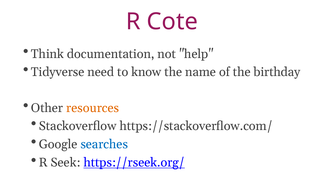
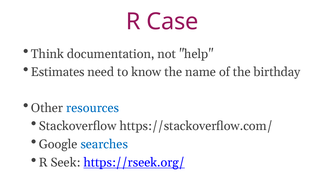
Cote: Cote -> Case (173, 22)
Tidyverse: Tidyverse -> Estimates (58, 72)
resources colour: orange -> blue (93, 108)
